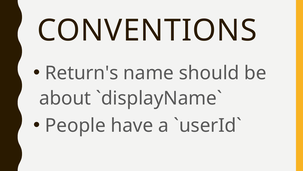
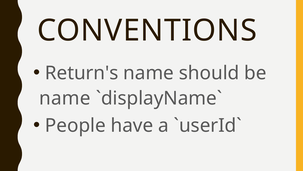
about: about -> name (65, 98)
